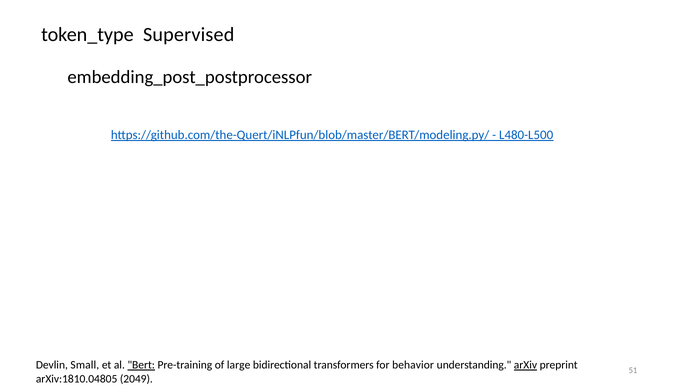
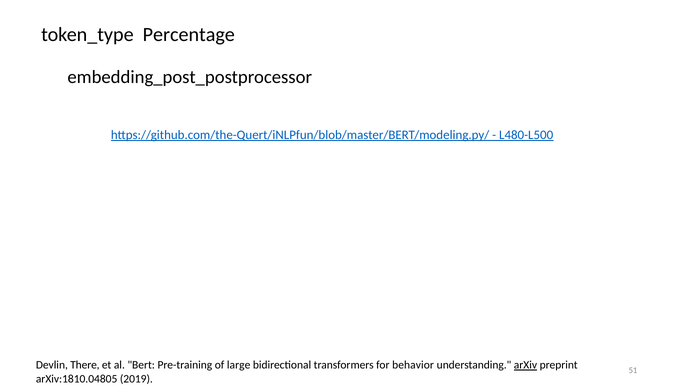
Supervised: Supervised -> Percentage (189, 34)
Small: Small -> There (85, 365)
Bert underline: present -> none (141, 365)
2049: 2049 -> 2019 (136, 379)
